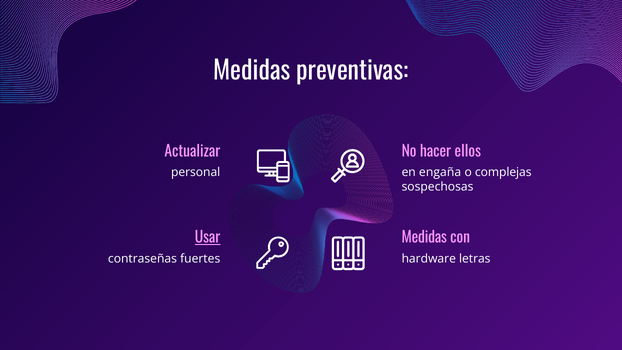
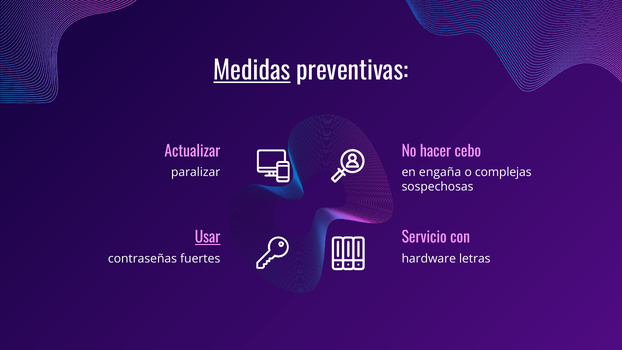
Medidas underline: none -> present (252, 71)
ellos: ellos -> cebo (468, 151)
personal: personal -> paralizar (196, 172)
Medidas: Medidas -> Servicio (424, 238)
